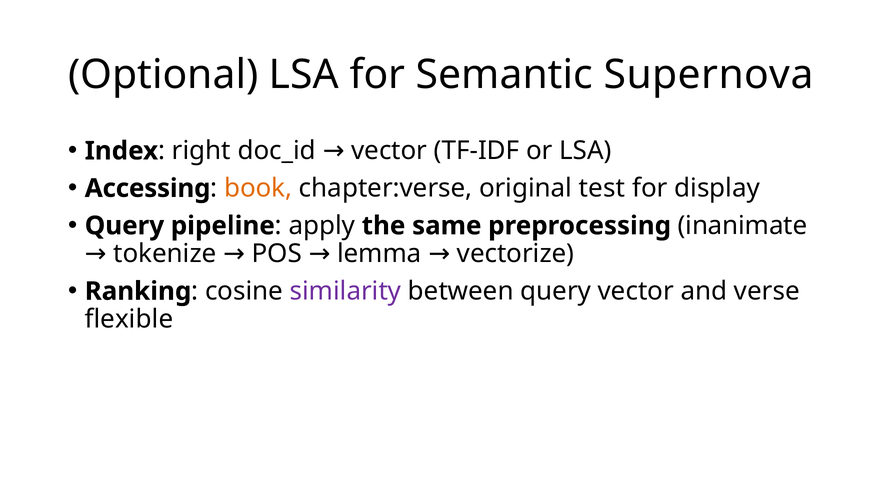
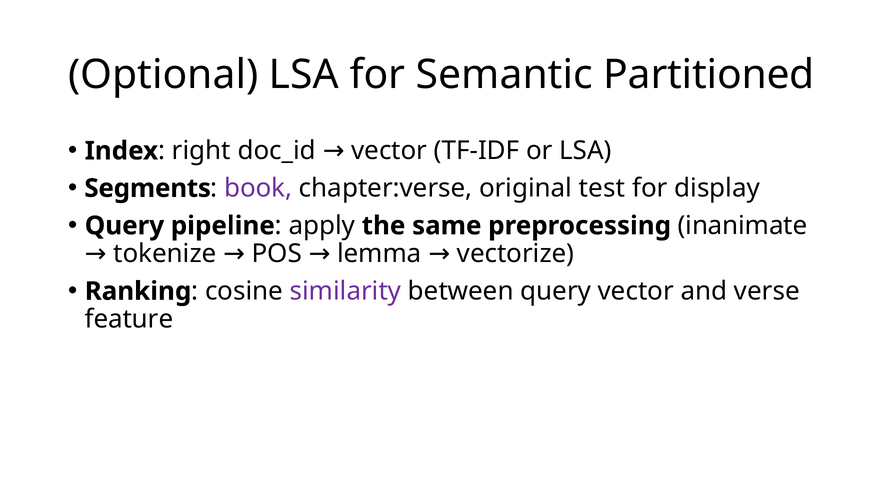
Supernova: Supernova -> Partitioned (709, 75)
Accessing: Accessing -> Segments (148, 188)
book colour: orange -> purple (258, 188)
flexible: flexible -> feature (129, 319)
